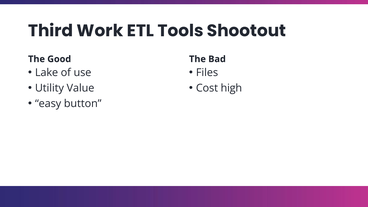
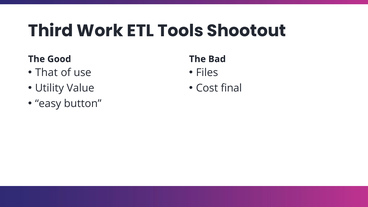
Lake: Lake -> That (46, 73)
high: high -> final (231, 88)
